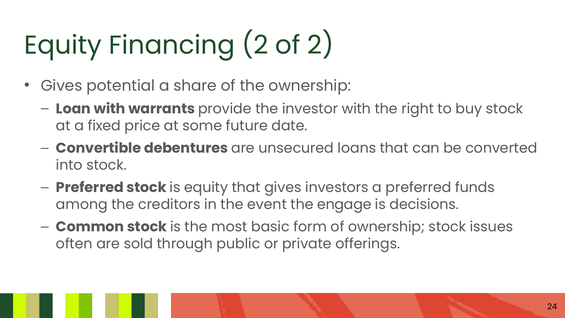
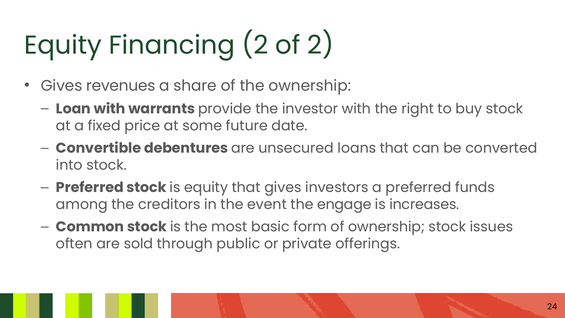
potential: potential -> revenues (121, 86)
decisions: decisions -> increases (424, 204)
